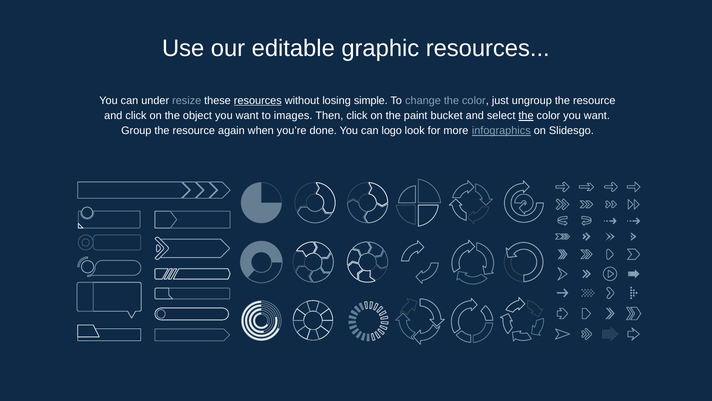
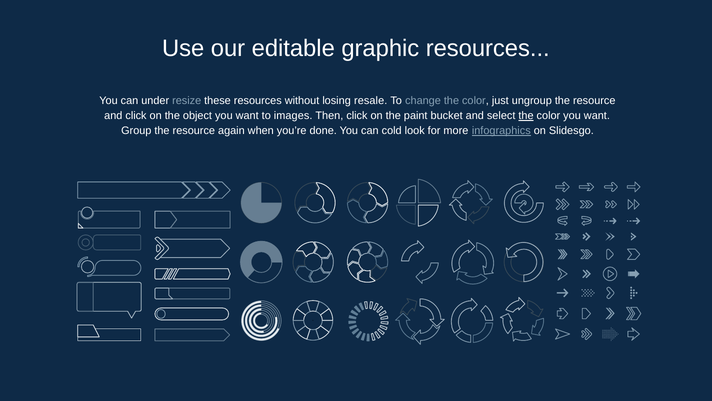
resources underline: present -> none (258, 101)
simple: simple -> resale (371, 101)
logo: logo -> cold (392, 131)
